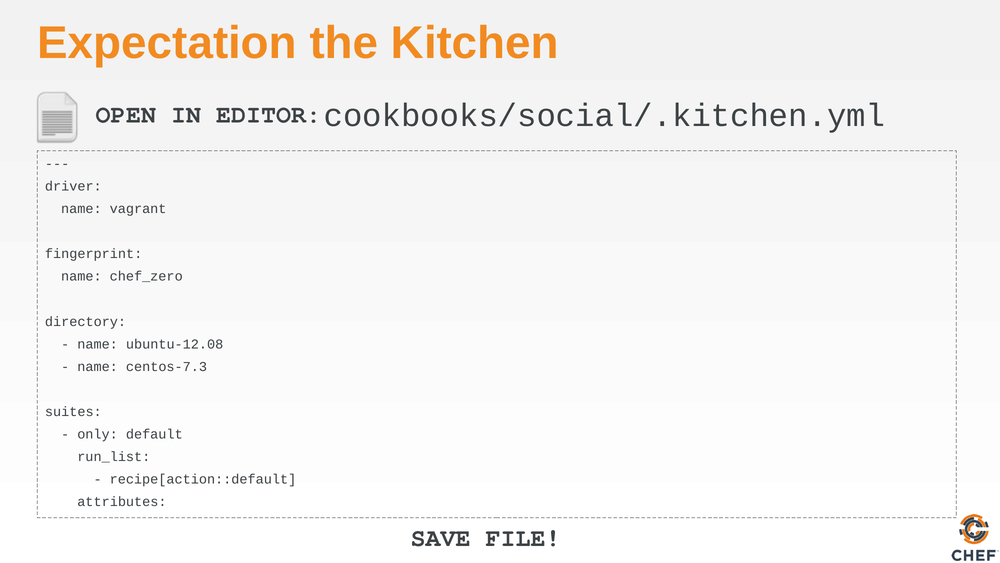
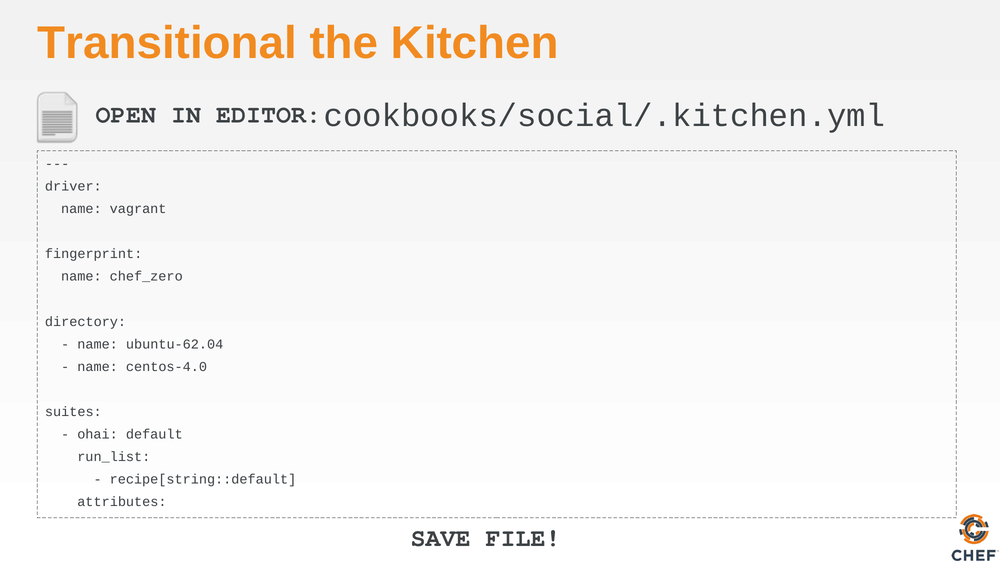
Expectation: Expectation -> Transitional (167, 43)
ubuntu-12.08: ubuntu-12.08 -> ubuntu-62.04 (175, 344)
centos-7.3: centos-7.3 -> centos-4.0 (167, 366)
only: only -> ohai (98, 434)
recipe[action::default: recipe[action::default -> recipe[string::default (203, 479)
